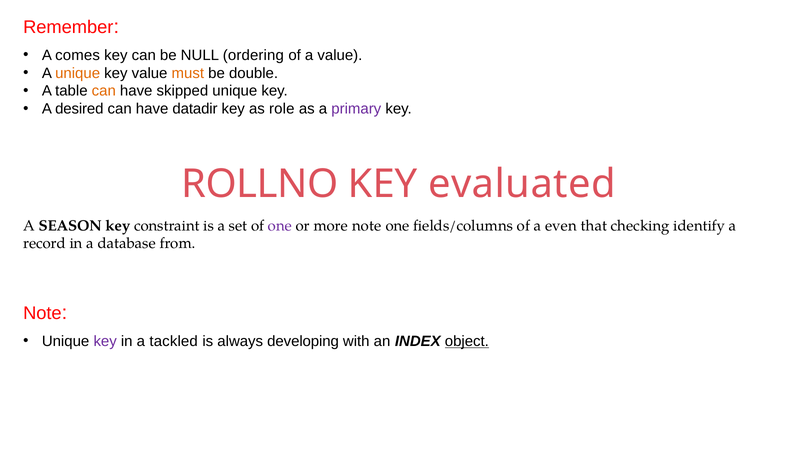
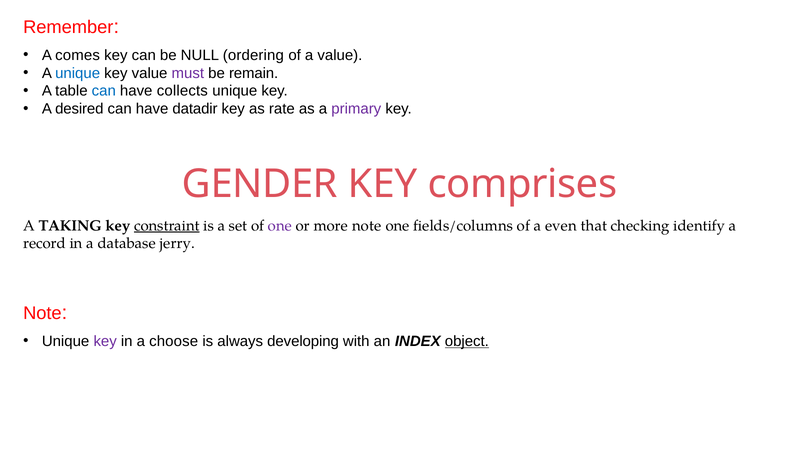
unique colour: orange -> blue (78, 73)
must colour: orange -> purple (188, 73)
double: double -> remain (254, 73)
can colour: orange -> blue (104, 91)
skipped: skipped -> collects (182, 91)
role: role -> rate (282, 109)
ROLLNO: ROLLNO -> GENDER (260, 184)
evaluated: evaluated -> comprises (522, 184)
SEASON: SEASON -> TAKING (70, 226)
constraint underline: none -> present (167, 226)
from: from -> jerry (177, 244)
tackled: tackled -> choose (174, 342)
